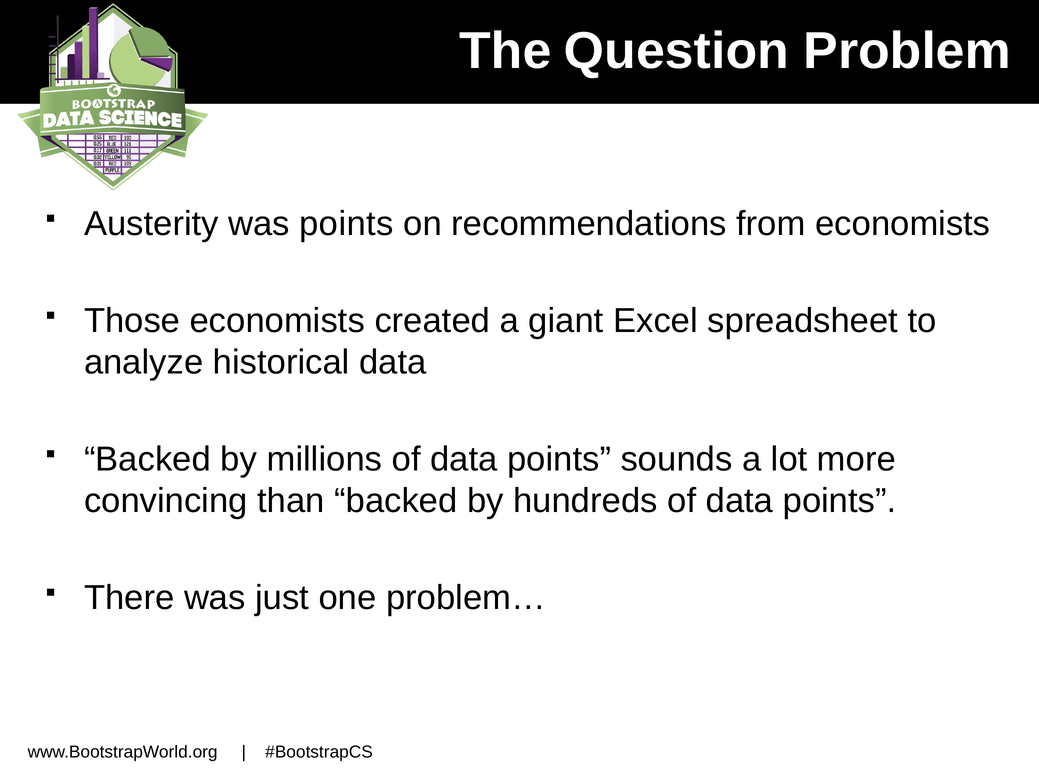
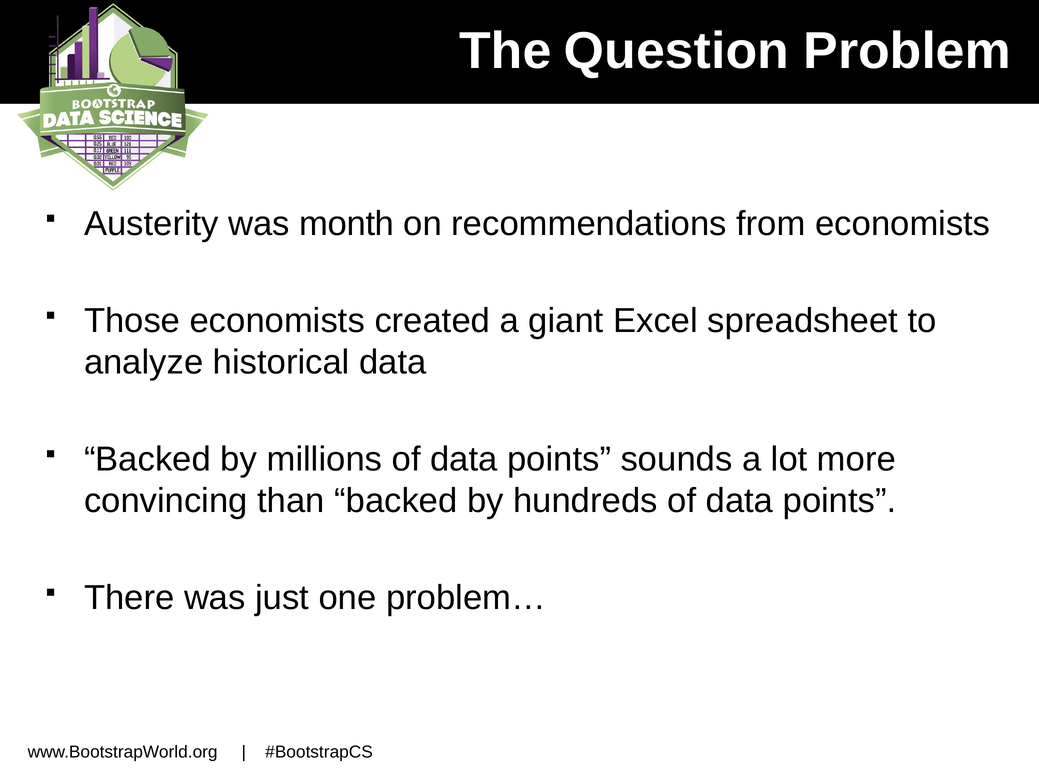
was points: points -> month (347, 224)
